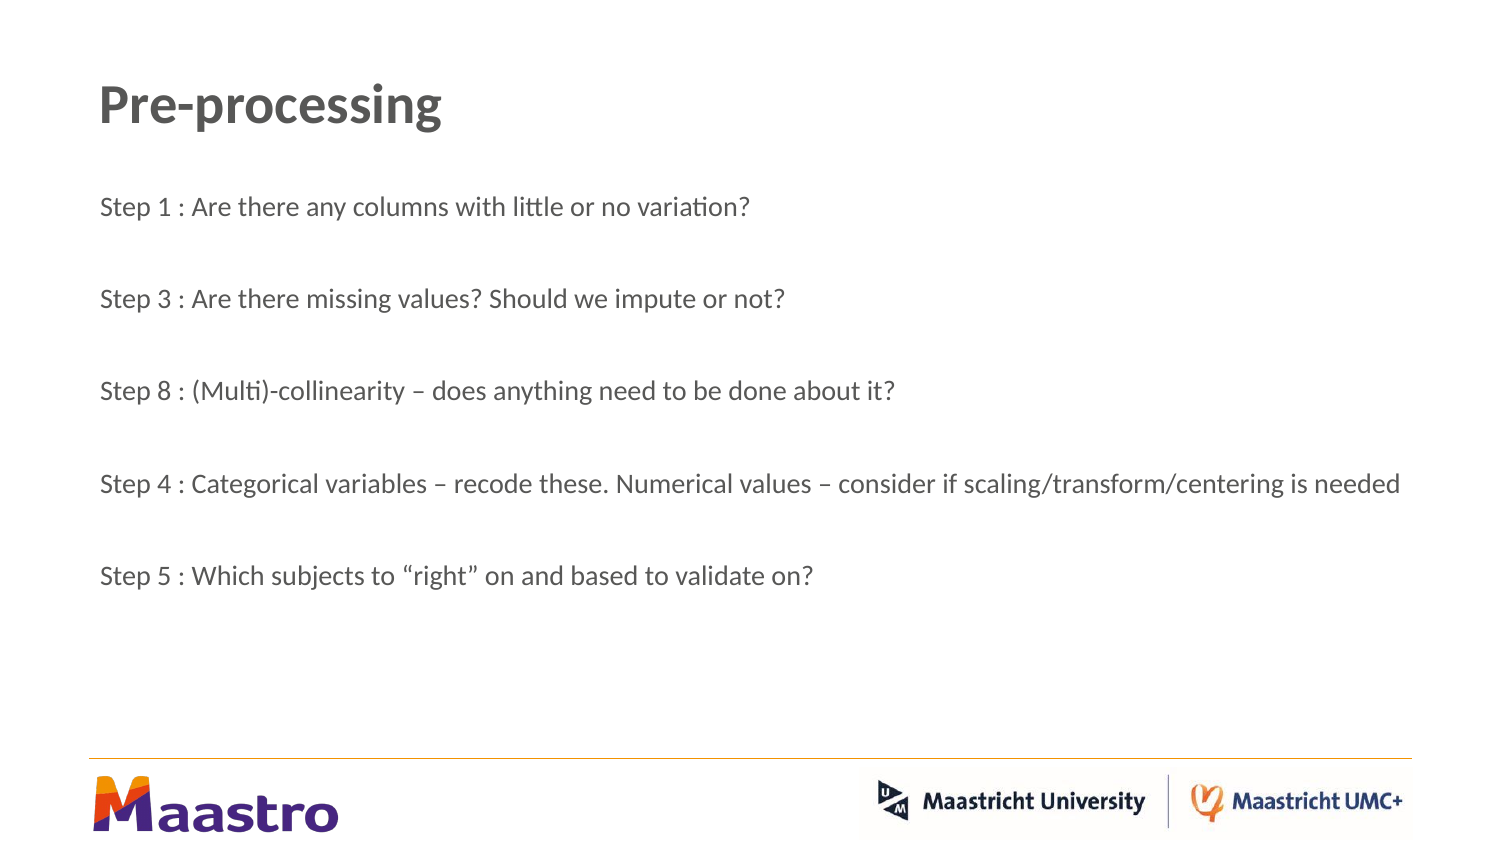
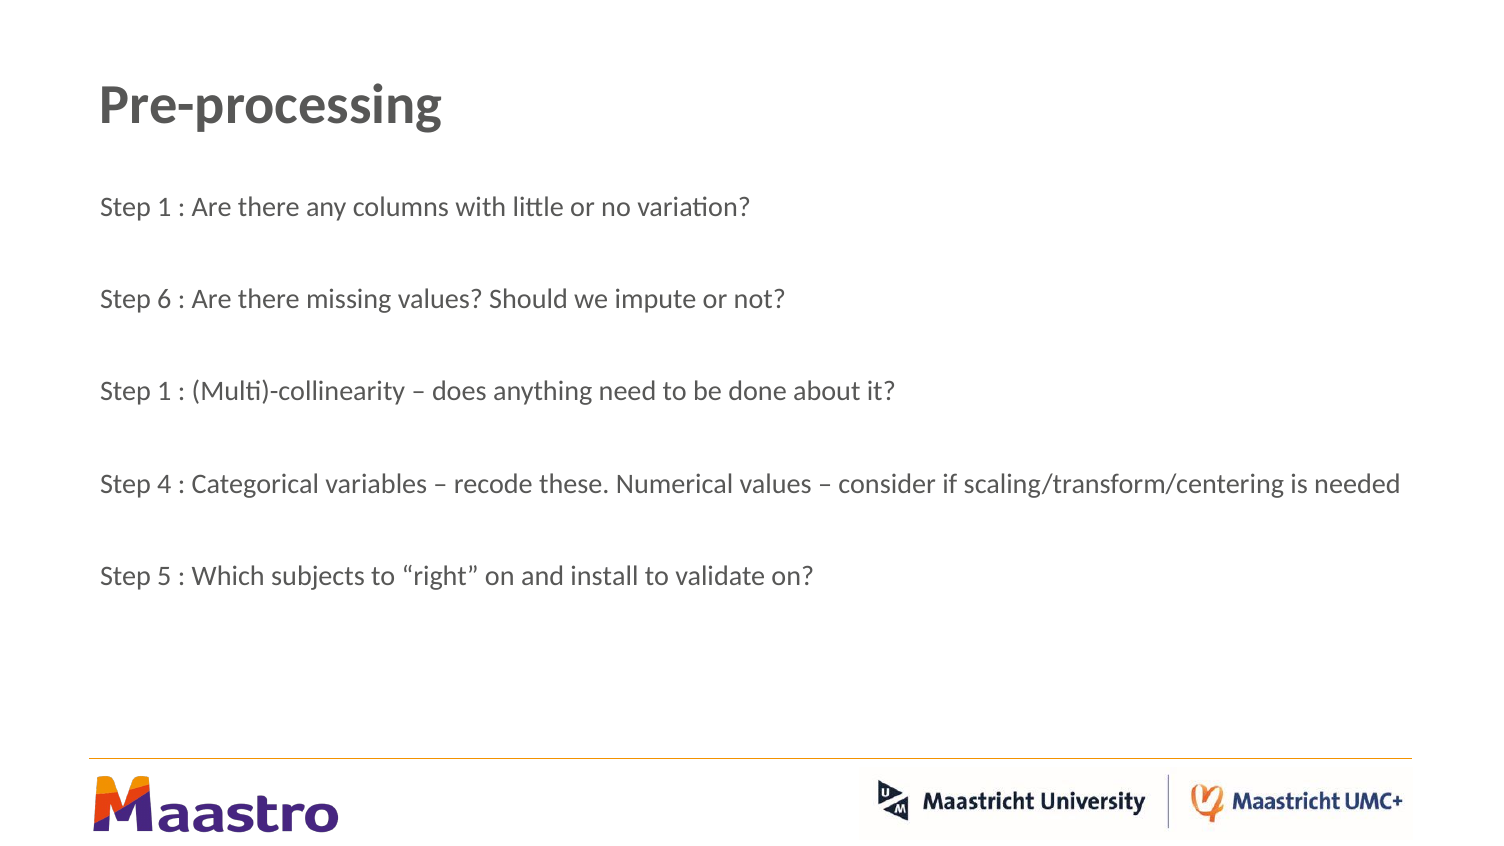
3: 3 -> 6 (164, 299)
8: 8 -> 1 (164, 392)
based: based -> install (604, 576)
